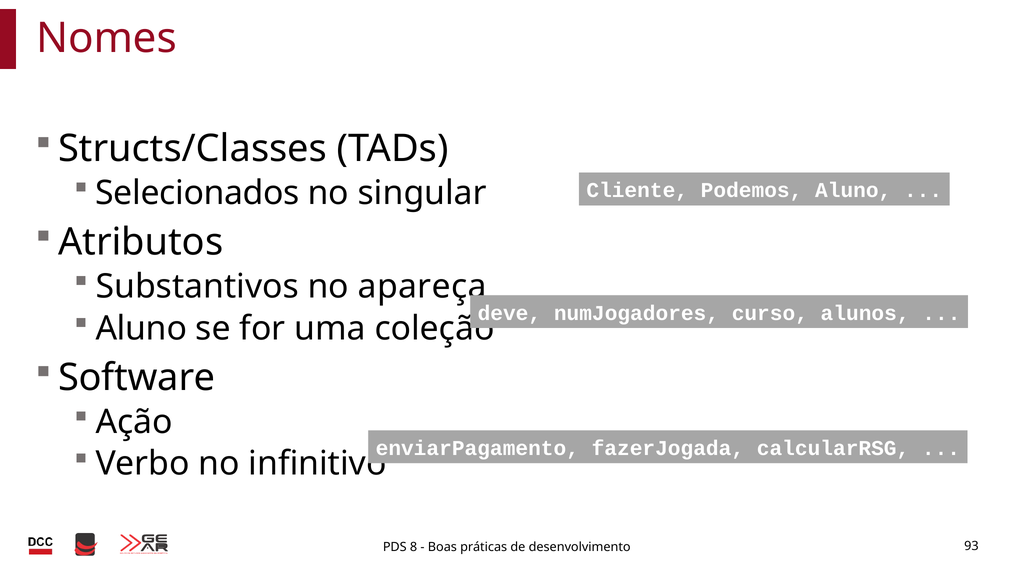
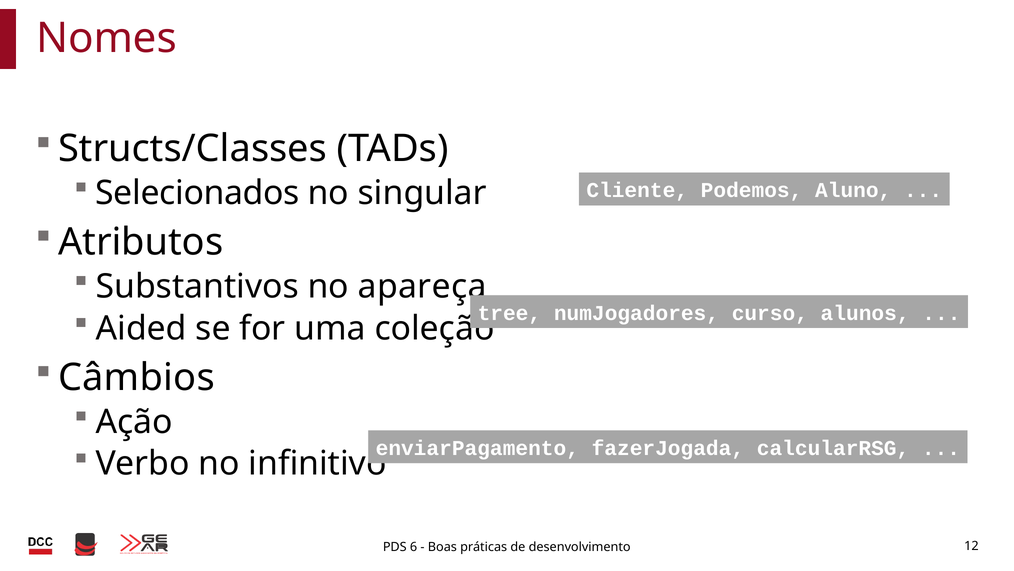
deve: deve -> tree (509, 313)
Aluno: Aluno -> Aided (141, 328)
Software: Software -> Câmbios (136, 377)
8: 8 -> 6 (414, 547)
93: 93 -> 12 (971, 546)
